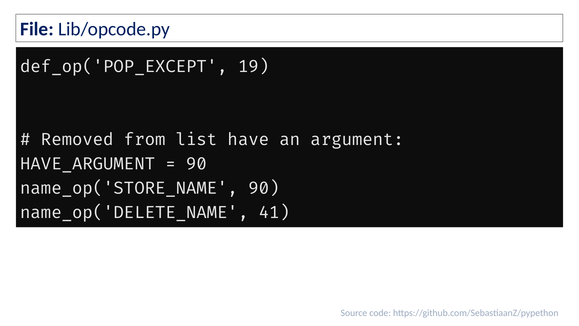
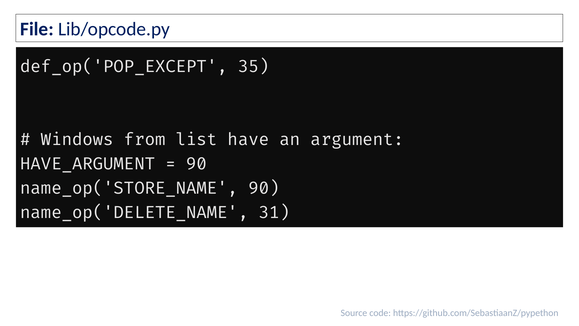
19: 19 -> 35 (254, 67)
Removed: Removed -> Windows (77, 139)
41: 41 -> 31 (274, 212)
